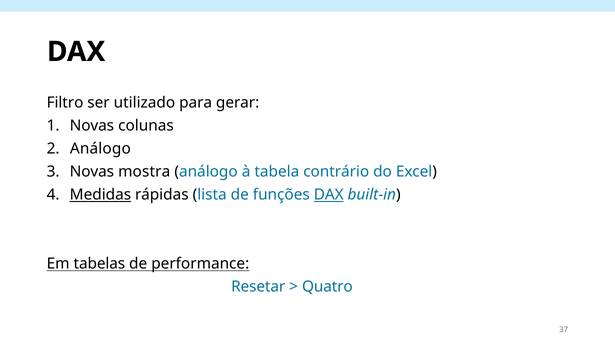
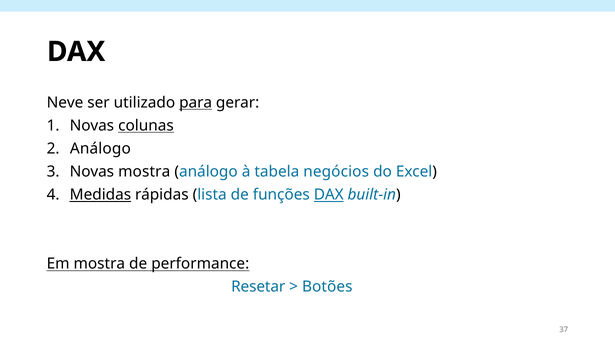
Filtro: Filtro -> Neve (65, 103)
para underline: none -> present (196, 103)
colunas underline: none -> present (146, 126)
contrário: contrário -> negócios (336, 172)
Em tabelas: tabelas -> mostra (99, 264)
Quatro: Quatro -> Botões (327, 287)
